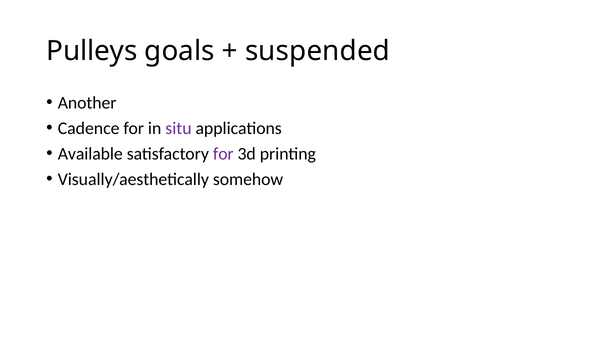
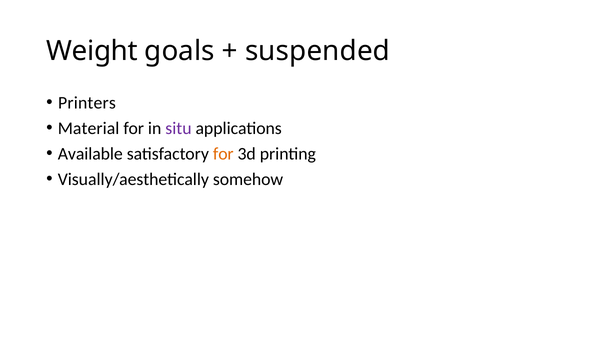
Pulleys: Pulleys -> Weight (92, 51)
Another: Another -> Printers (87, 103)
Cadence: Cadence -> Material (89, 128)
for colour: purple -> orange (223, 154)
